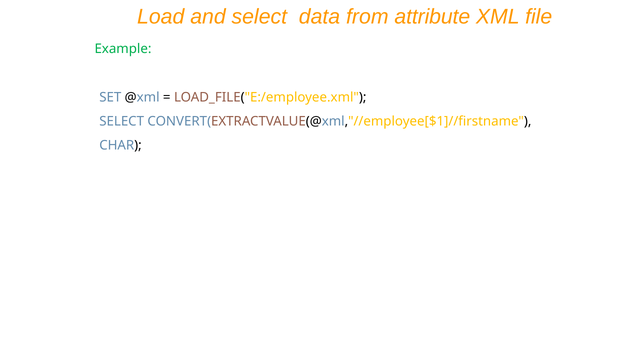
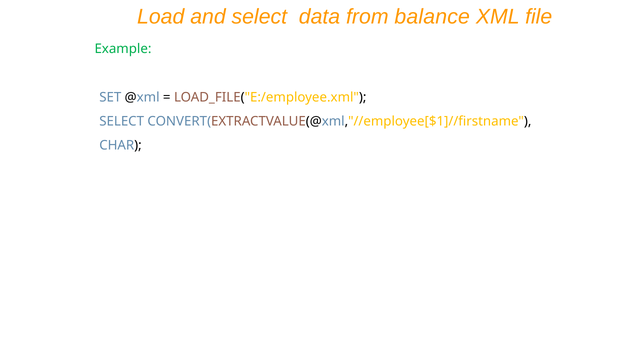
attribute: attribute -> balance (432, 17)
